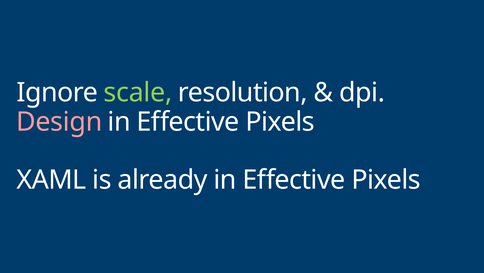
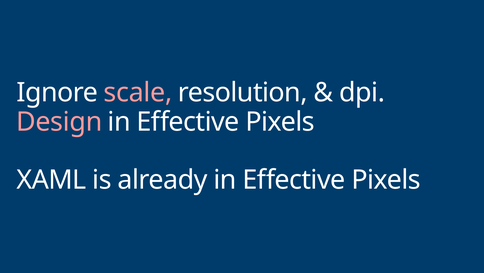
scale colour: light green -> pink (138, 92)
